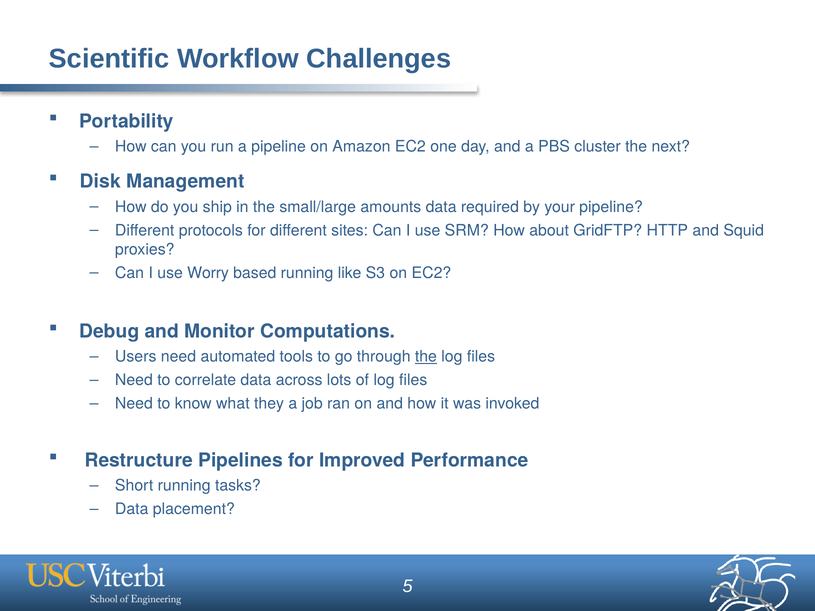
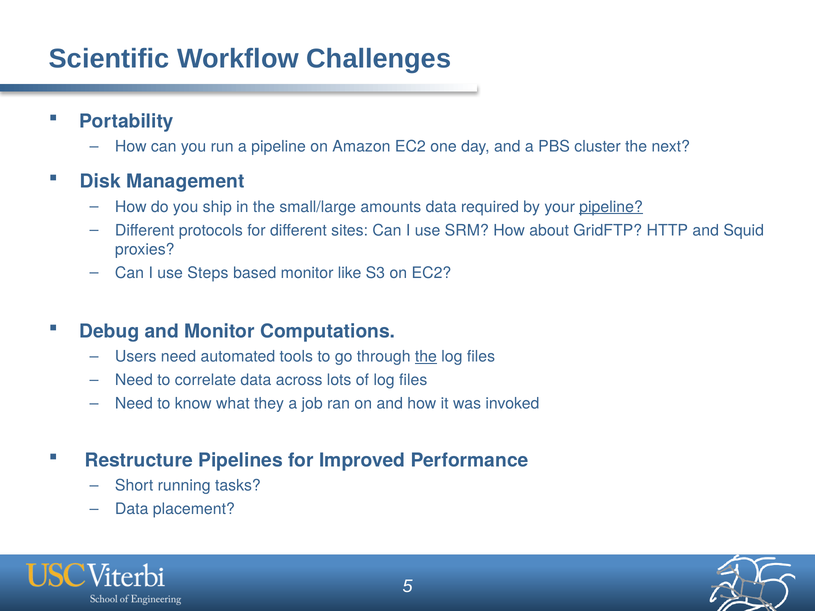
pipeline underline: none -> present (611, 207)
Worry: Worry -> Steps (208, 273)
based running: running -> monitor (307, 273)
